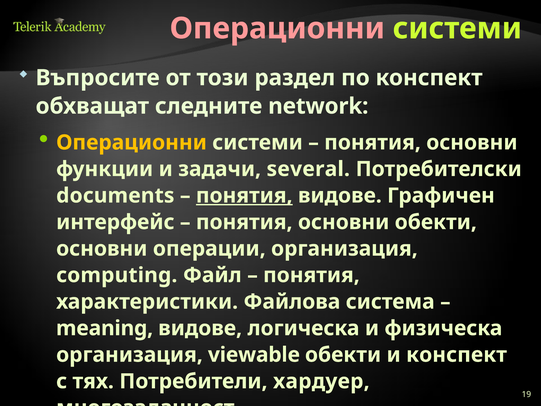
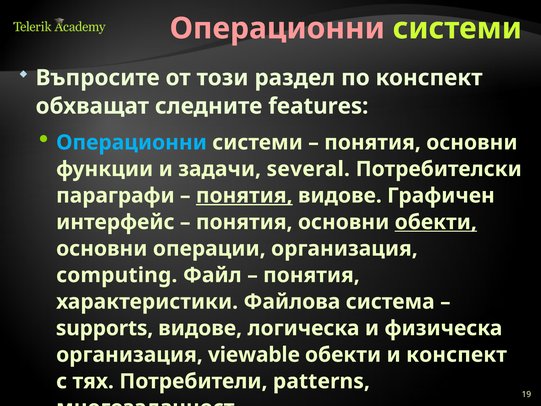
network: network -> features (318, 106)
Операционни colour: yellow -> light blue (132, 142)
documents: documents -> параграфи (115, 195)
обекти underline: none -> present (436, 222)
meaning: meaning -> supports (105, 328)
хардуер: хардуер -> patterns (321, 381)
